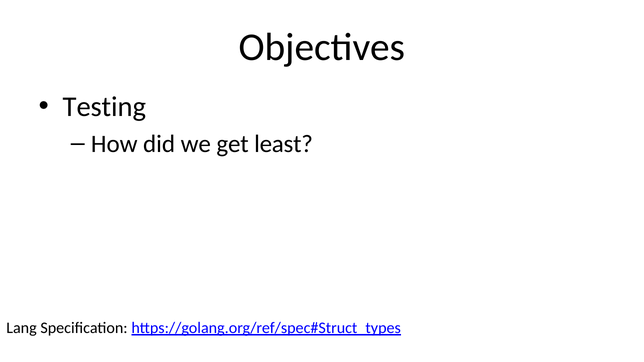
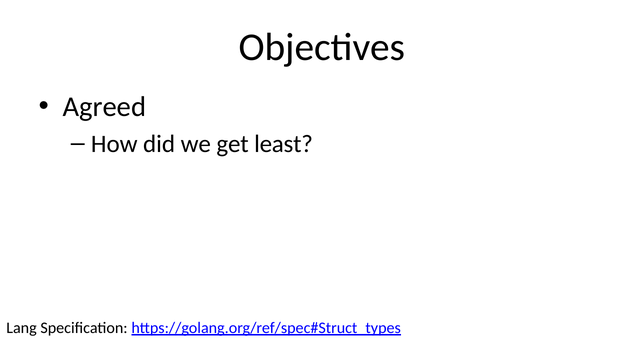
Testing: Testing -> Agreed (104, 107)
